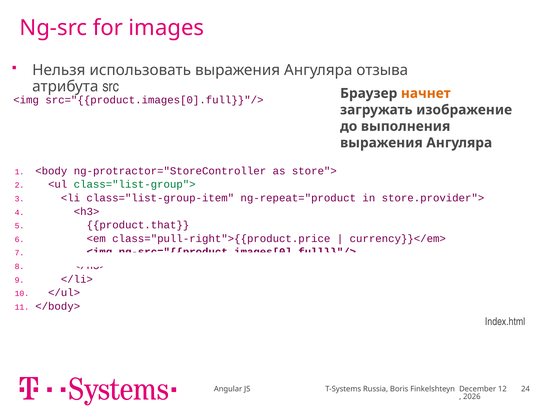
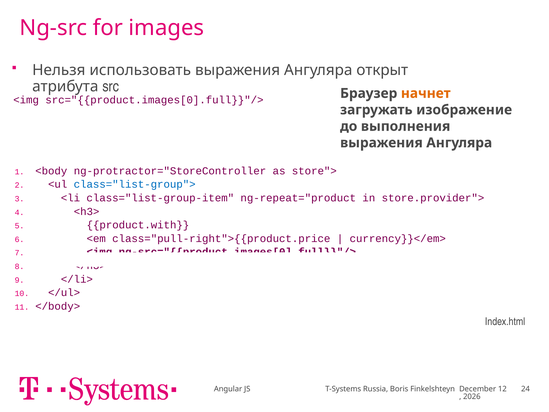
отзыва: отзыва -> открыт (382, 70)
class="list-group"> colour: green -> blue (135, 184)
product.that: product.that -> product.with (138, 225)
